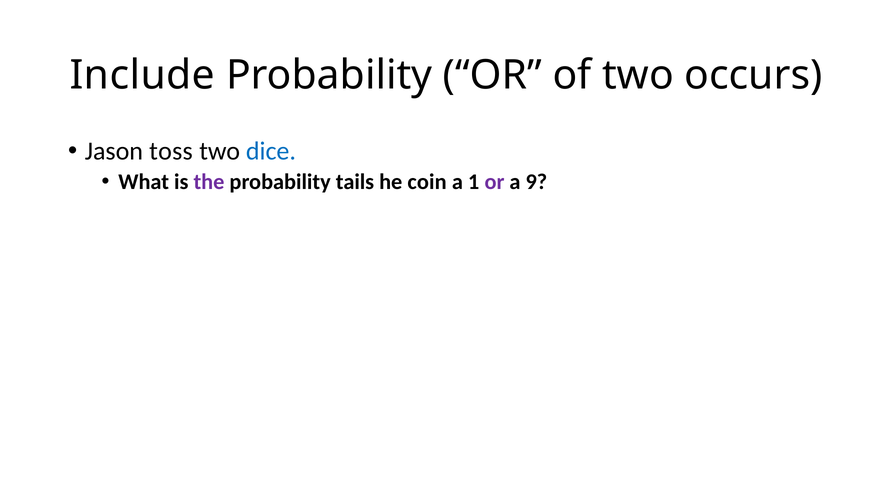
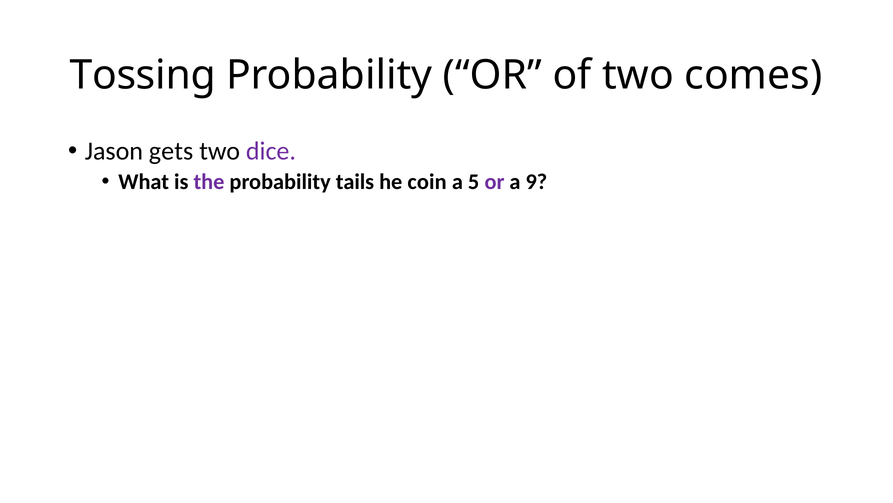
Include: Include -> Tossing (143, 75)
occurs: occurs -> comes (753, 75)
toss: toss -> gets (171, 151)
dice colour: blue -> purple (271, 151)
1: 1 -> 5 (474, 182)
